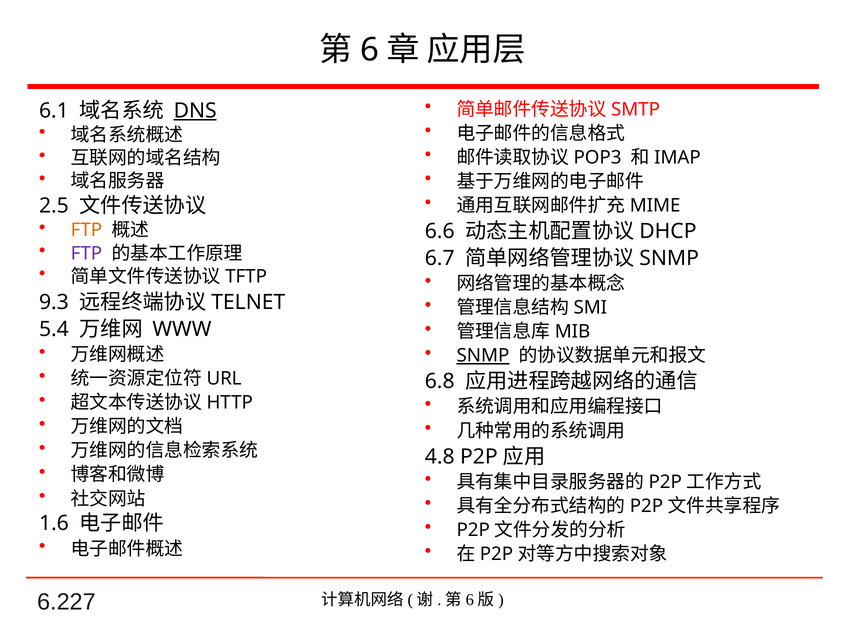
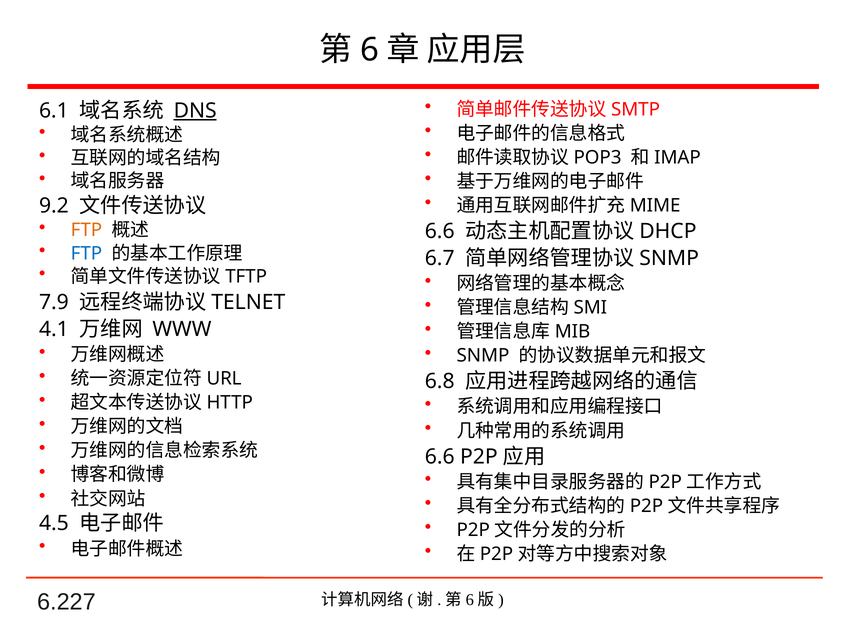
2.5: 2.5 -> 9.2 (54, 206)
FTP colour: purple -> blue (86, 254)
9.3: 9.3 -> 7.9 (54, 303)
5.4: 5.4 -> 4.1 (54, 330)
SNMP underline: present -> none (483, 356)
4.8: 4.8 -> 6.6 (440, 457)
1.6: 1.6 -> 4.5 (54, 524)
